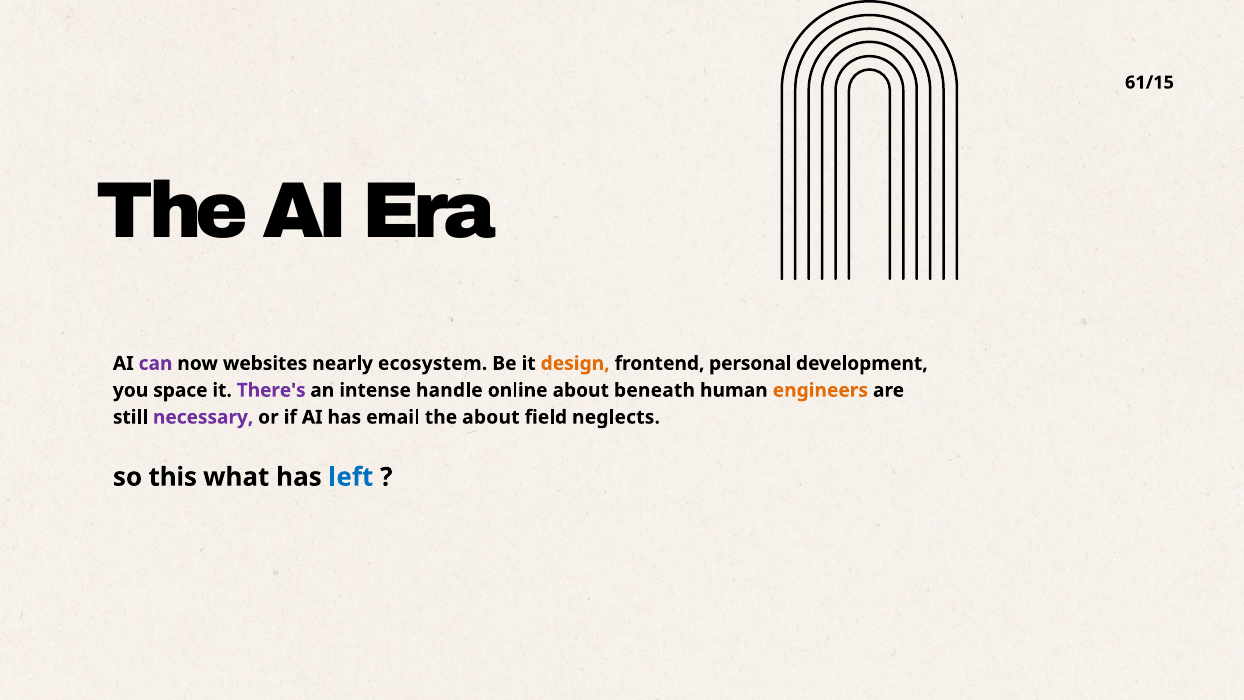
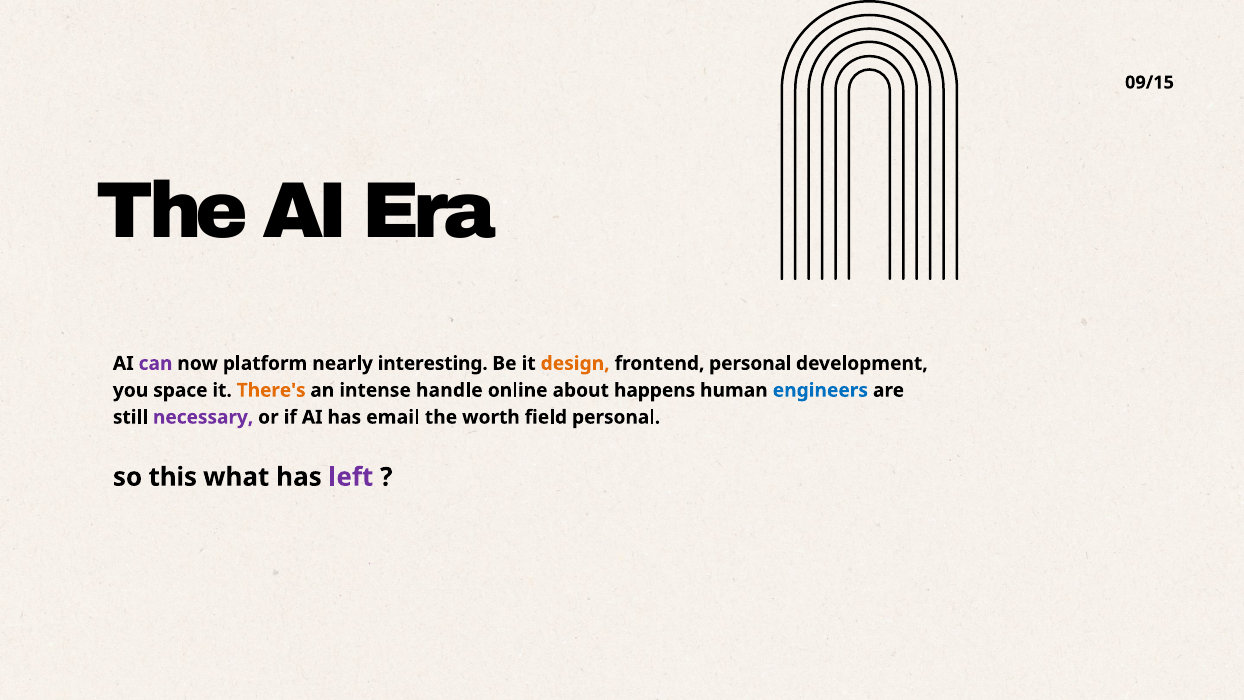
61/15: 61/15 -> 09/15 (1149, 83)
websites: websites -> platform (265, 363)
ecosystem: ecosystem -> interesting (433, 363)
There's colour: purple -> orange (271, 390)
beneath: beneath -> happens (655, 390)
engineers colour: orange -> blue (820, 390)
the about: about -> worth (491, 417)
field neglects: neglects -> personal (616, 417)
left colour: blue -> purple (351, 477)
